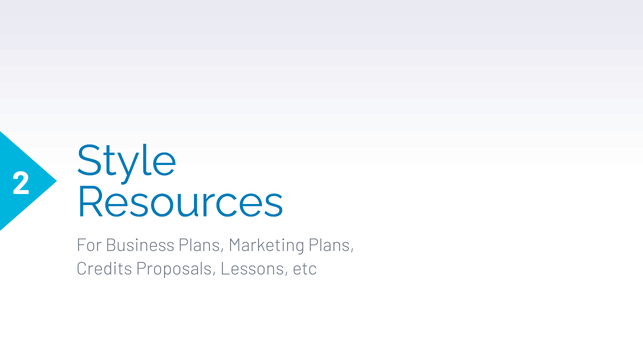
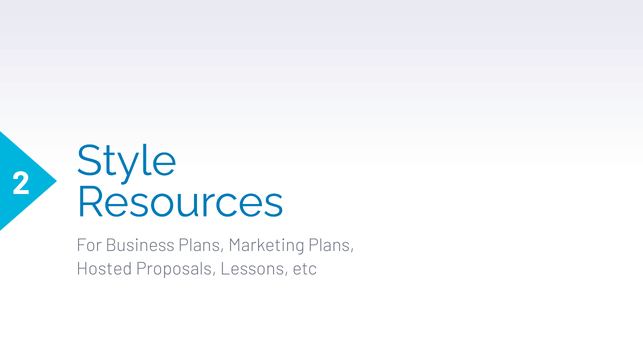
Credits: Credits -> Hosted (104, 269)
